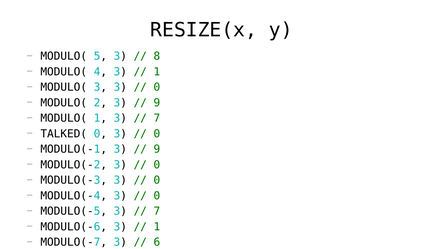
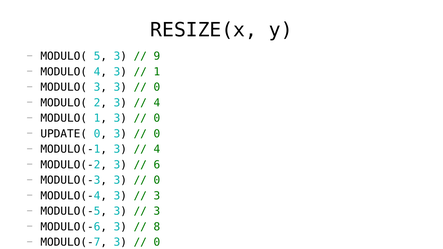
8: 8 -> 9 (157, 56)
9: 9 -> 4 (157, 103)
7: 7 -> 0 (157, 118)
TALKED(: TALKED( -> UPDATE( (64, 134)
9: 9 -> 4 (157, 149)
0: 0 -> 6 (157, 165)
0: 0 -> 3 (157, 196)
7: 7 -> 3 (157, 211)
1: 1 -> 8 (157, 227)
6: 6 -> 0 (157, 242)
